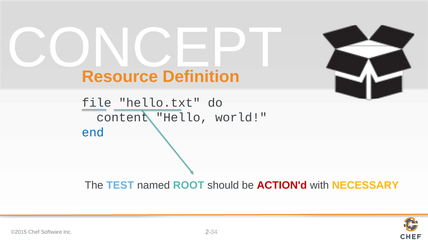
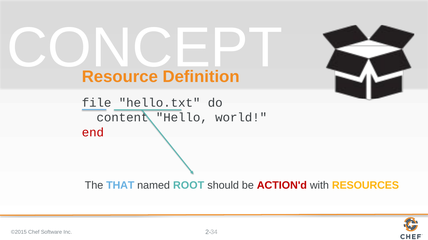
end colour: blue -> red (93, 133)
TEST: TEST -> THAT (120, 186)
NECESSARY: NECESSARY -> RESOURCES (365, 186)
